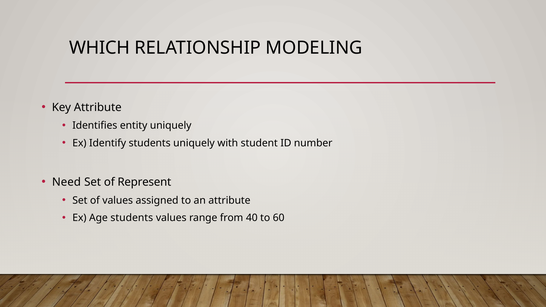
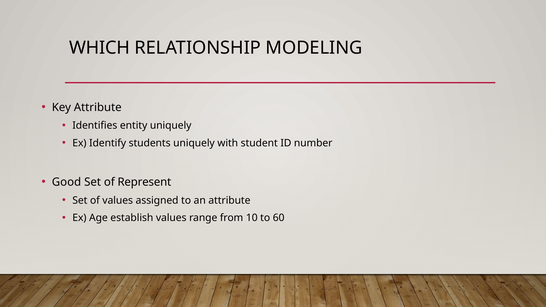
Need: Need -> Good (67, 182)
Age students: students -> establish (132, 218)
40: 40 -> 10 (252, 218)
